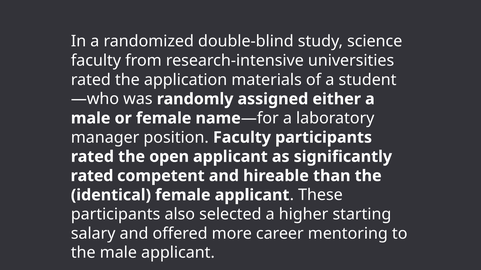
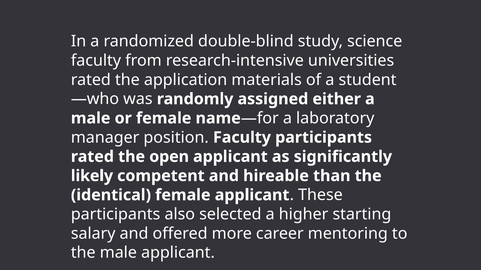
rated: rated -> likely (92, 176)
